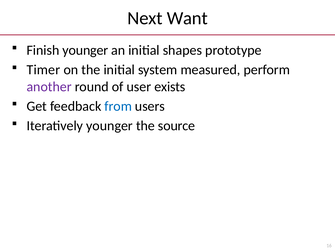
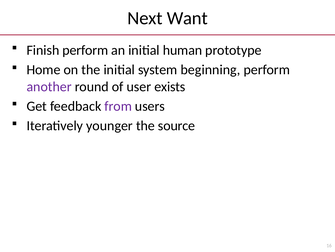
Finish younger: younger -> perform (85, 50)
shapes: shapes -> human (182, 50)
Timer: Timer -> Home (44, 70)
measured: measured -> beginning (210, 70)
from colour: blue -> purple (118, 106)
